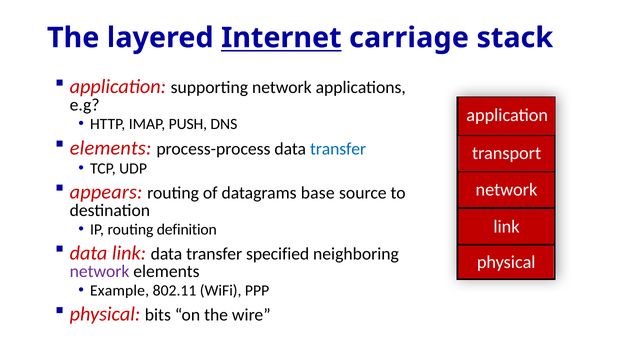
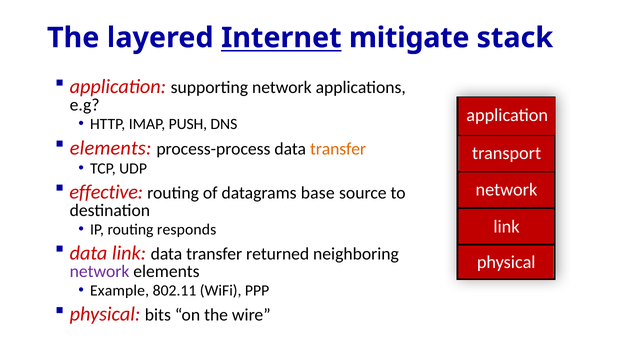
carriage: carriage -> mitigate (409, 38)
transfer colour: blue -> orange (338, 149)
appears: appears -> effective (106, 192)
definition: definition -> responds (187, 230)
specified: specified -> returned (278, 254)
